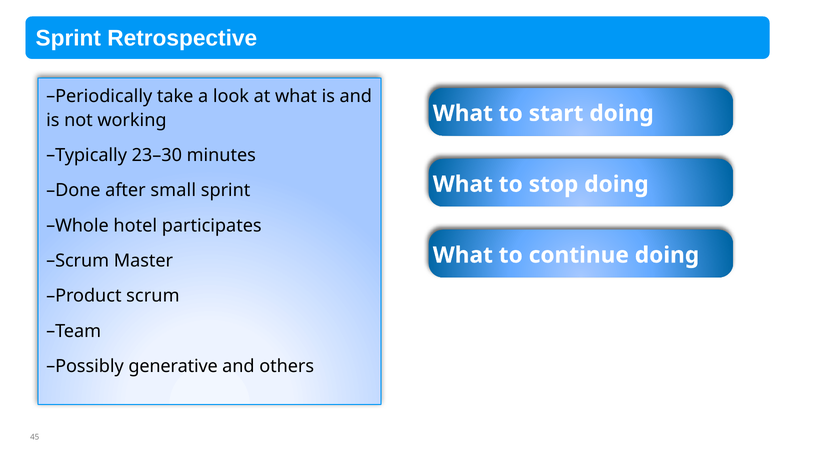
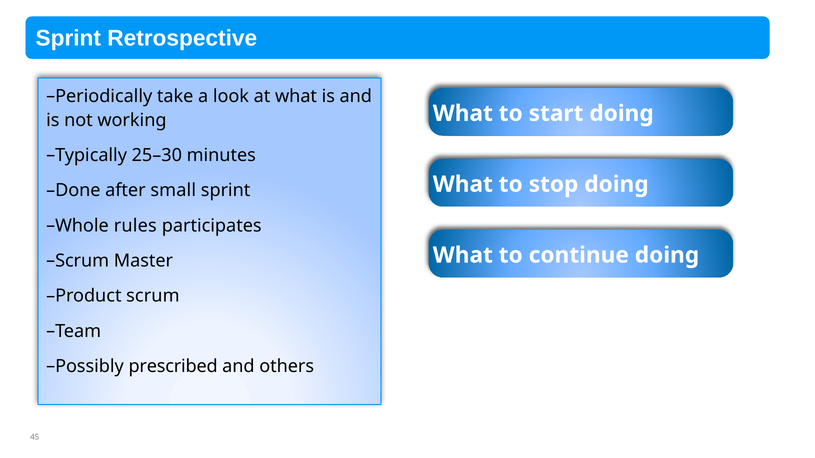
23–30: 23–30 -> 25–30 (157, 155)
hotel: hotel -> rules (135, 226)
generative: generative -> prescribed (173, 367)
